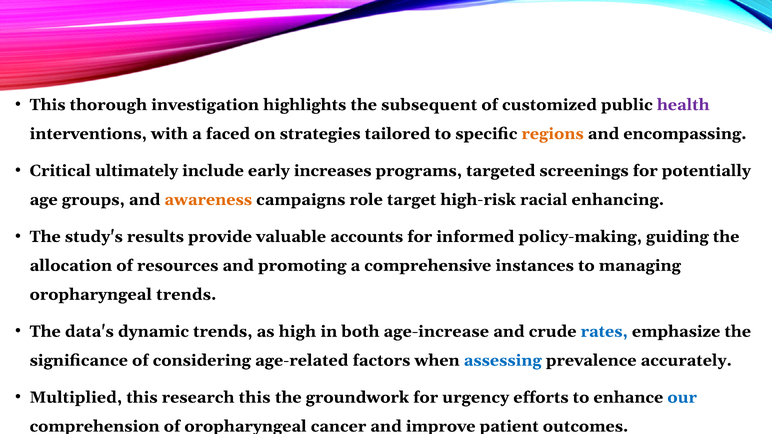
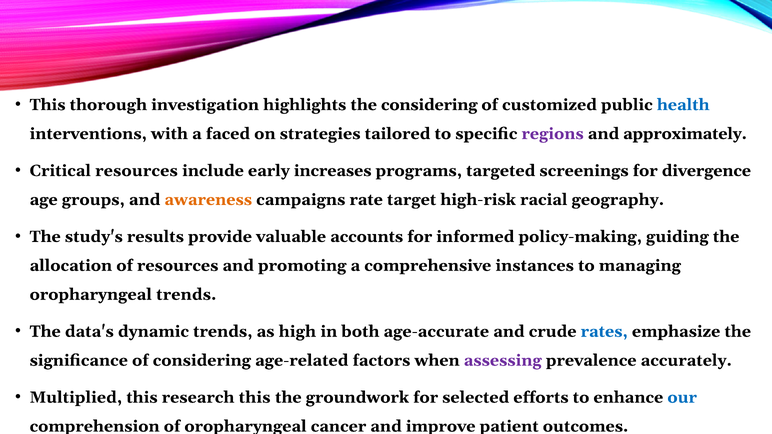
the subsequent: subsequent -> considering (429, 105)
health colour: purple -> blue (683, 105)
regions colour: orange -> purple (553, 134)
encompassing: encompassing -> approximately (685, 134)
Critical ultimately: ultimately -> resources (136, 171)
potentially: potentially -> divergence (706, 171)
role: role -> rate (366, 200)
enhancing: enhancing -> geography (618, 200)
age-increase: age-increase -> age-accurate (436, 332)
assessing colour: blue -> purple (503, 361)
urgency: urgency -> selected (476, 398)
